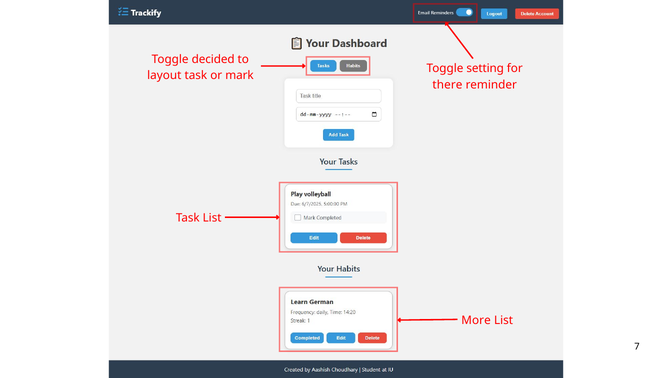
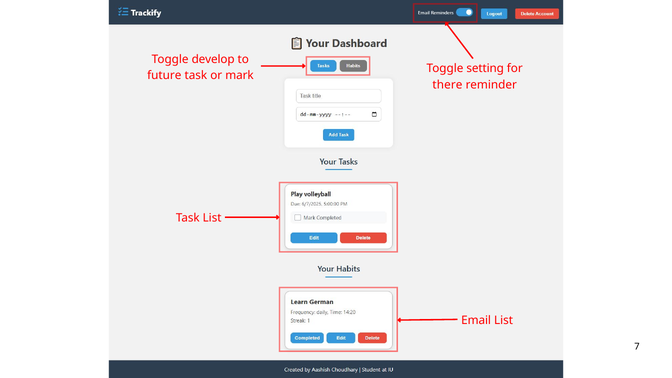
decided: decided -> develop (213, 59)
layout: layout -> future (164, 76)
More: More -> Email (476, 321)
